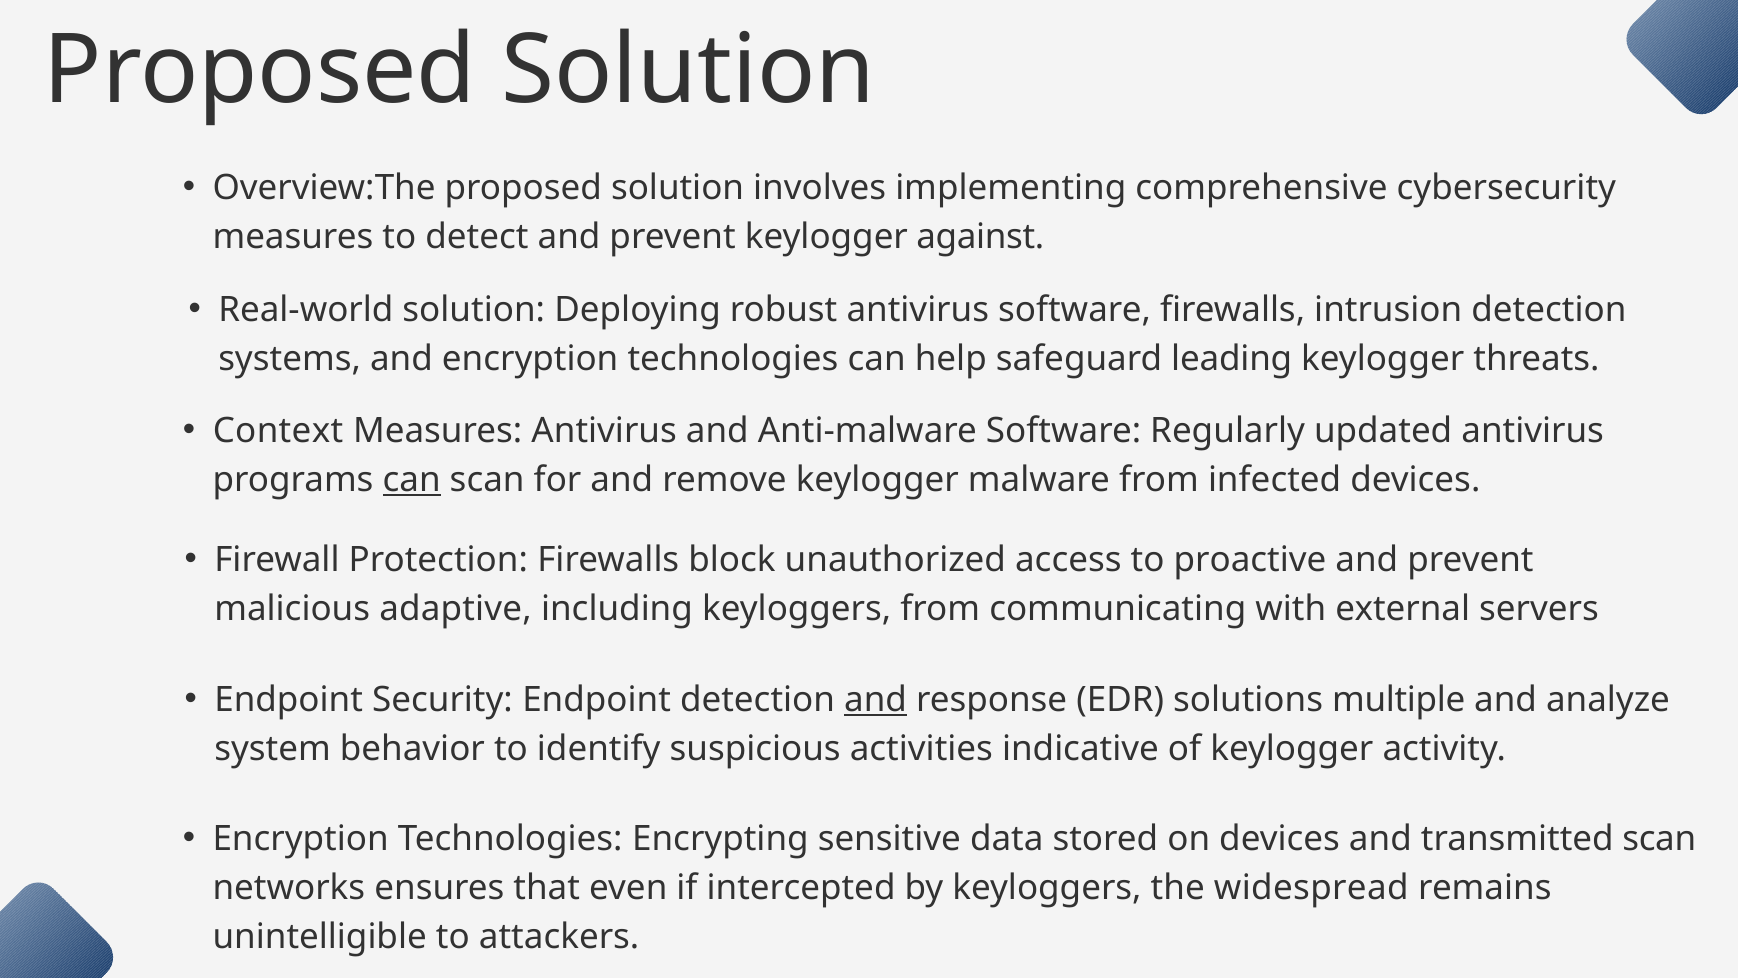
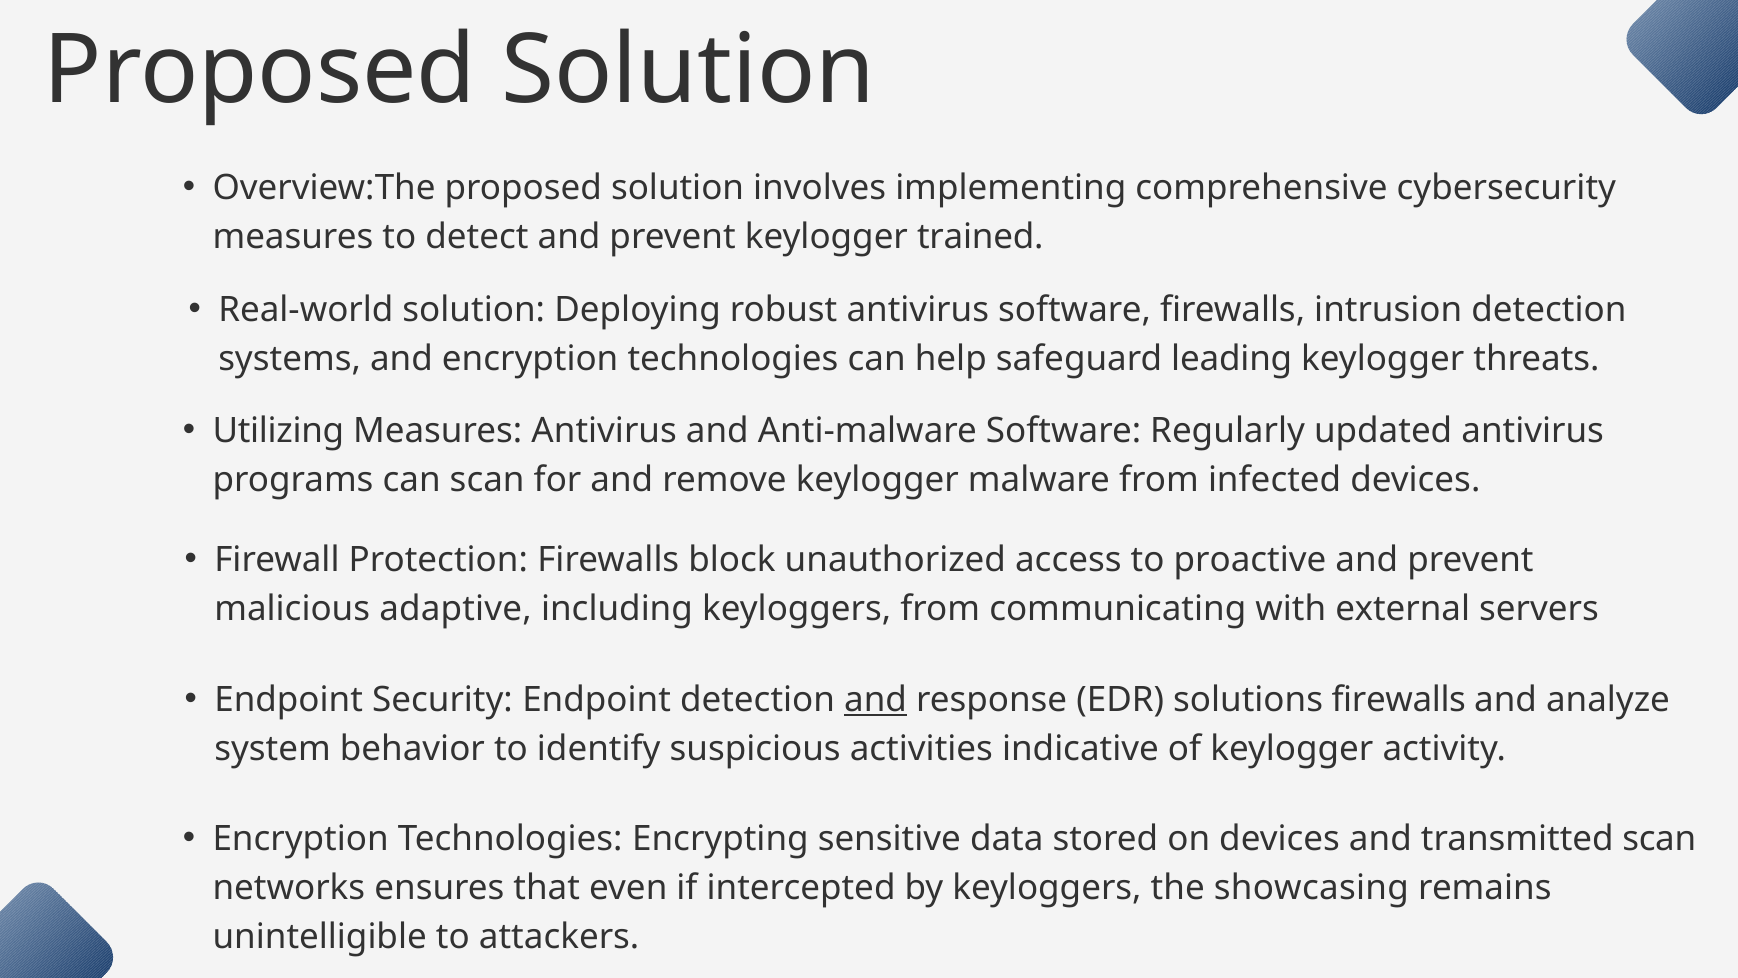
against: against -> trained (980, 237)
Context: Context -> Utilizing (278, 431)
can underline: present -> none (412, 480)
solutions multiple: multiple -> firewalls (1399, 700)
widespread: widespread -> showcasing (1311, 888)
